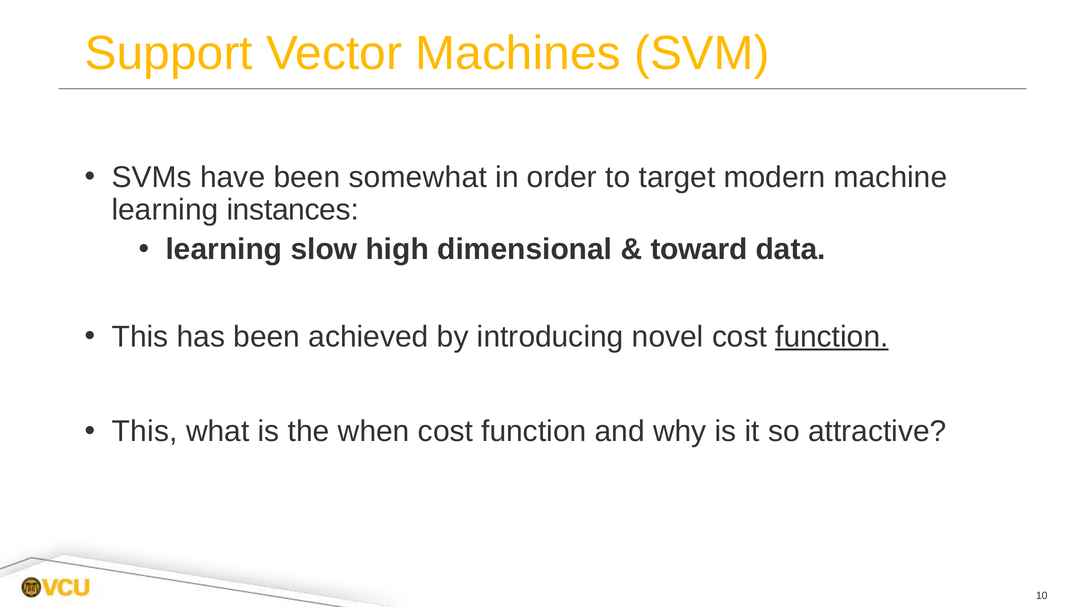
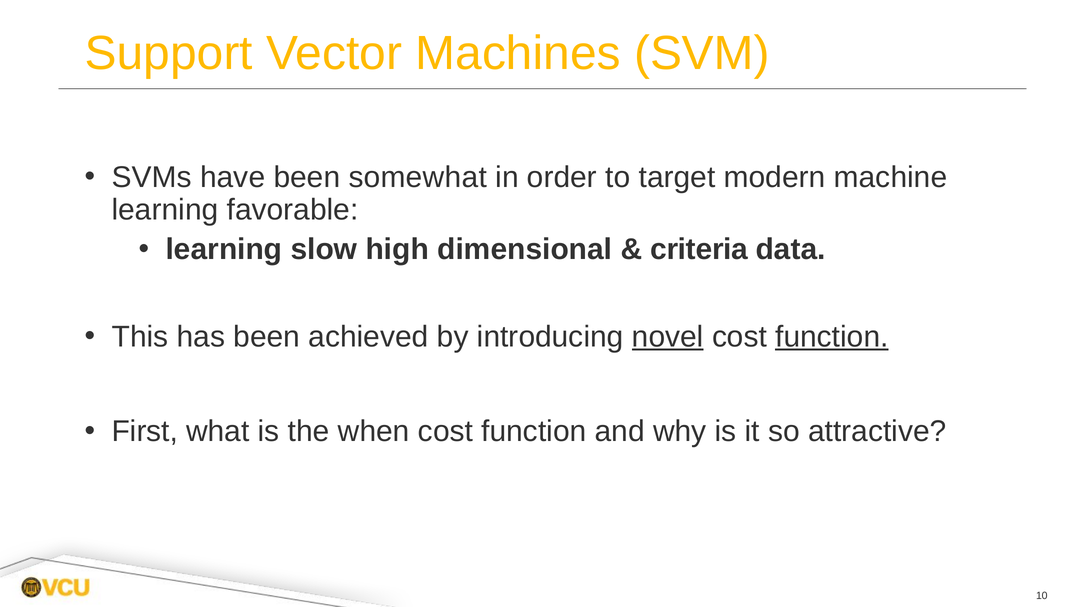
instances: instances -> favorable (293, 210)
toward: toward -> criteria (699, 249)
novel underline: none -> present (668, 337)
This: This -> First (145, 431)
